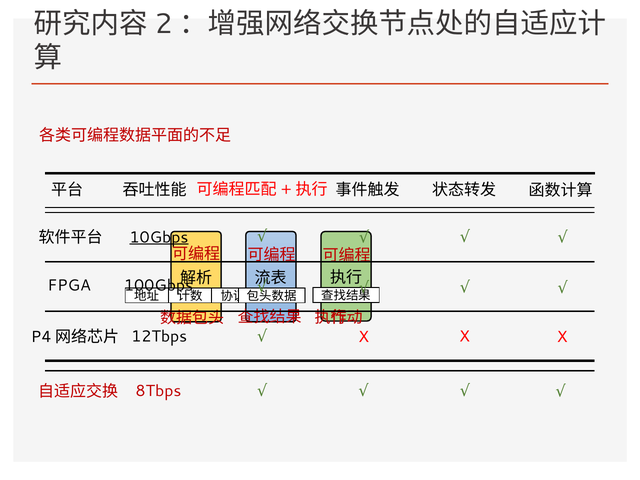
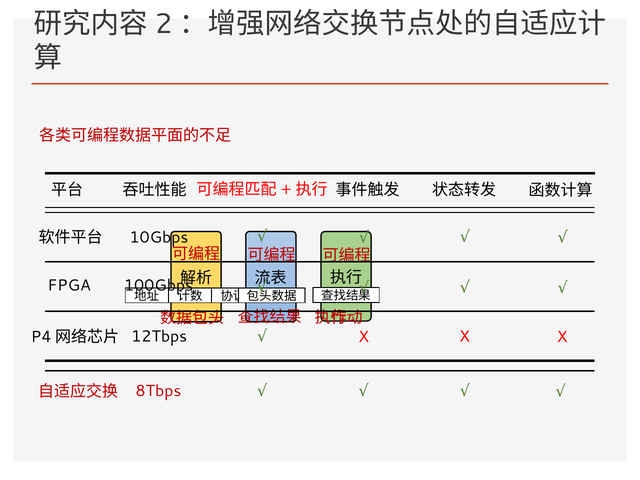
10Gbps underline: present -> none (159, 237)
